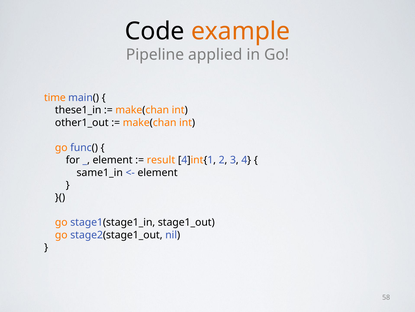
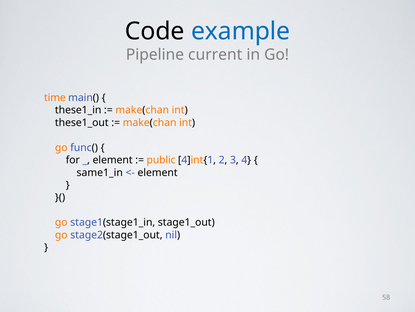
example colour: orange -> blue (241, 31)
applied: applied -> current (215, 55)
other1_out: other1_out -> these1_out (82, 122)
result: result -> public (161, 160)
